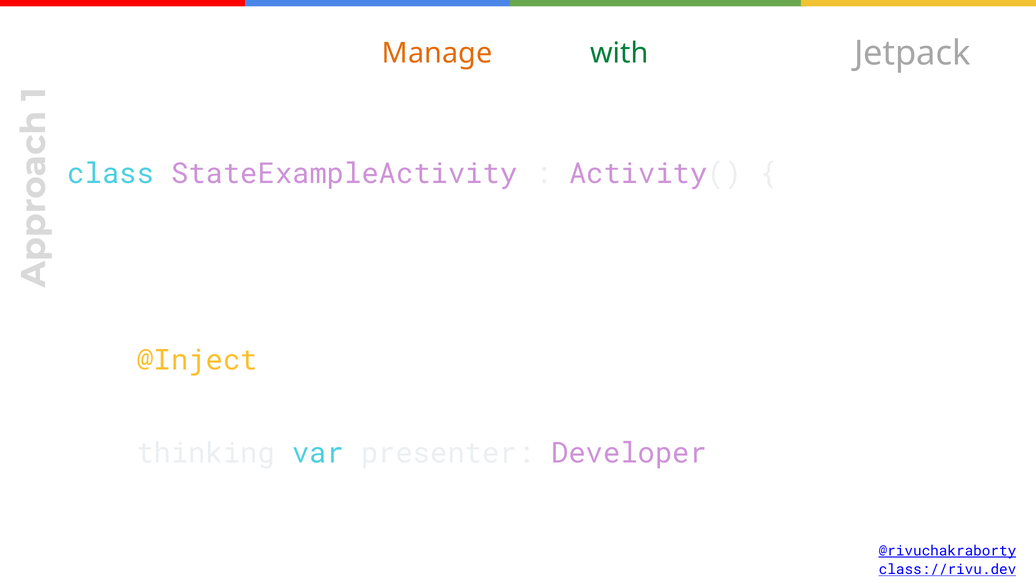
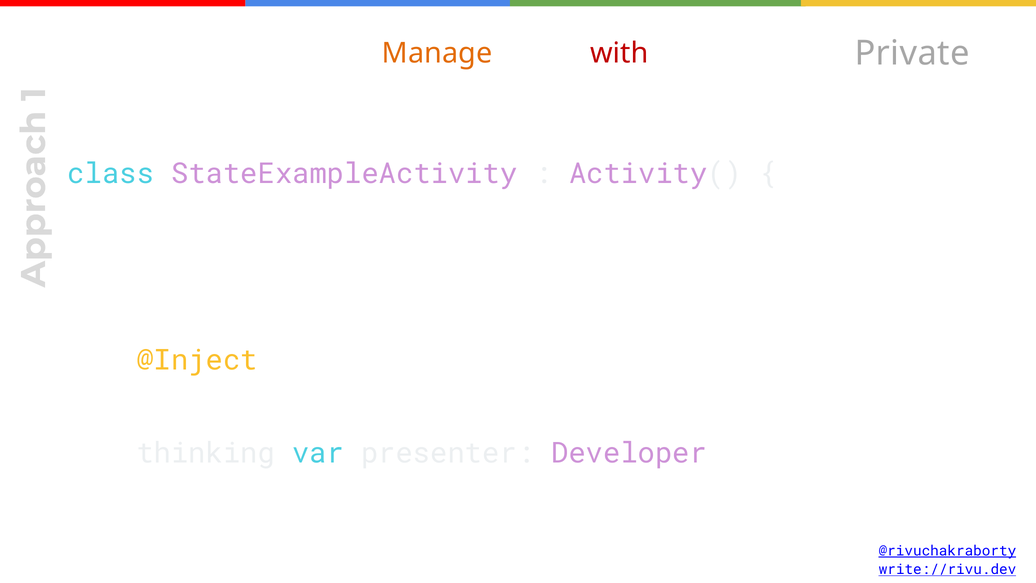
Jetpack: Jetpack -> Private (912, 53)
with colour: green -> red (619, 53)
class://rivu.dev: class://rivu.dev -> write://rivu.dev (948, 569)
